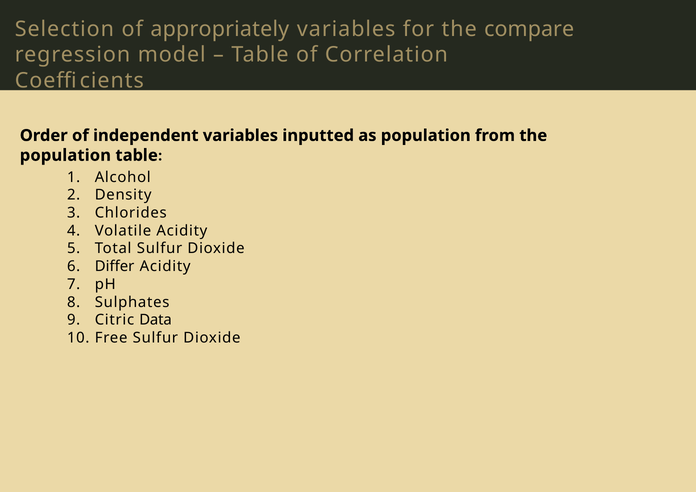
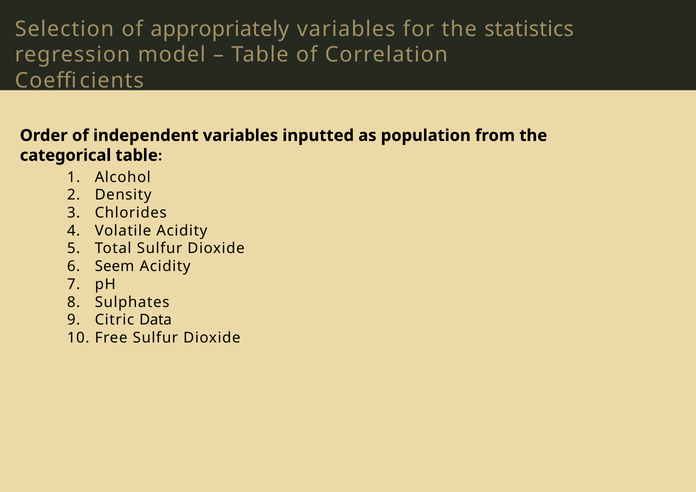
compare: compare -> statistics (529, 29)
population: population -> categorical (65, 155)
Differ: Differ -> Seem (115, 266)
